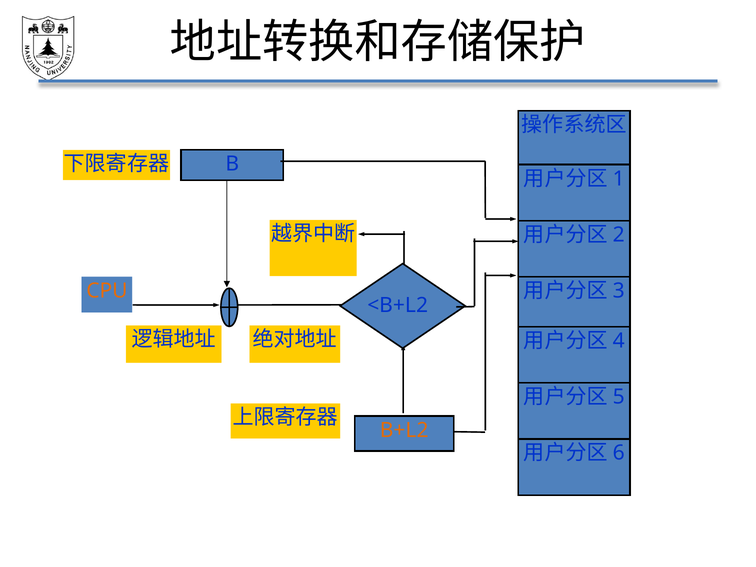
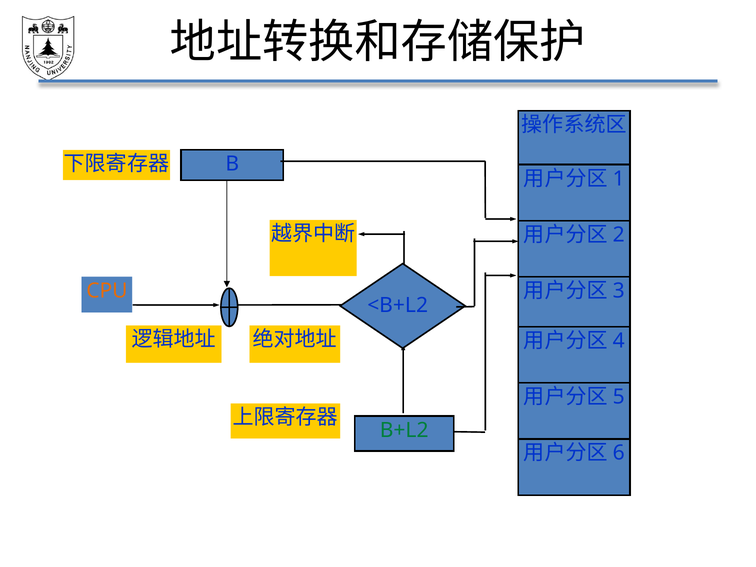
B+L2 colour: orange -> green (404, 430)
